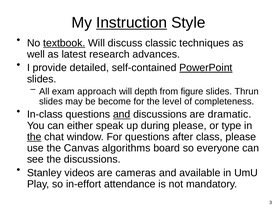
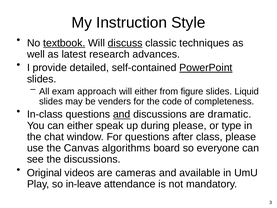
Instruction underline: present -> none (132, 23)
discuss underline: none -> present (125, 43)
will depth: depth -> either (146, 91)
Thrun: Thrun -> Liquid (247, 91)
become: become -> venders (115, 101)
level: level -> code (172, 101)
the underline: present -> none (34, 137)
Stanley: Stanley -> Original (44, 173)
in-effort: in-effort -> in-leave (84, 184)
